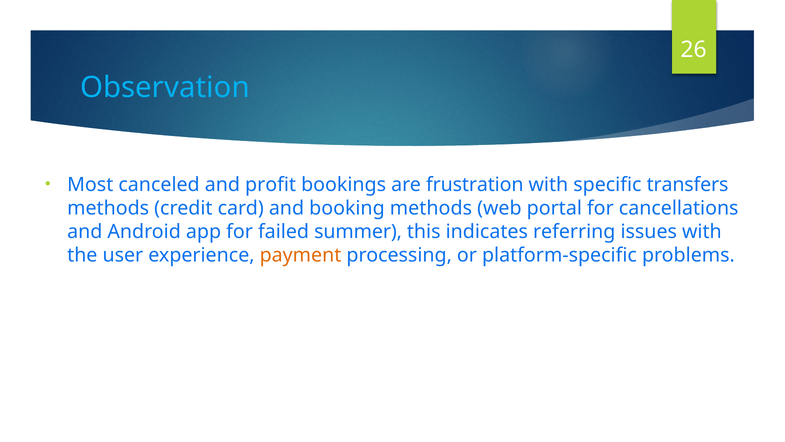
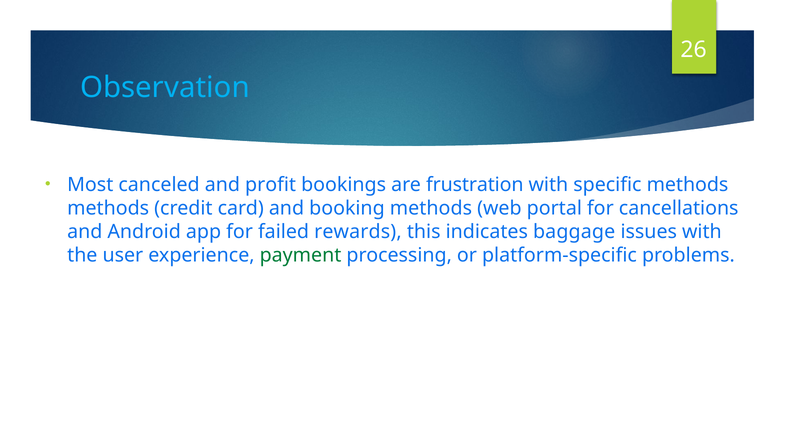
specific transfers: transfers -> methods (687, 185)
summer: summer -> rewards (358, 232)
referring: referring -> baggage (574, 232)
payment colour: orange -> green (301, 255)
